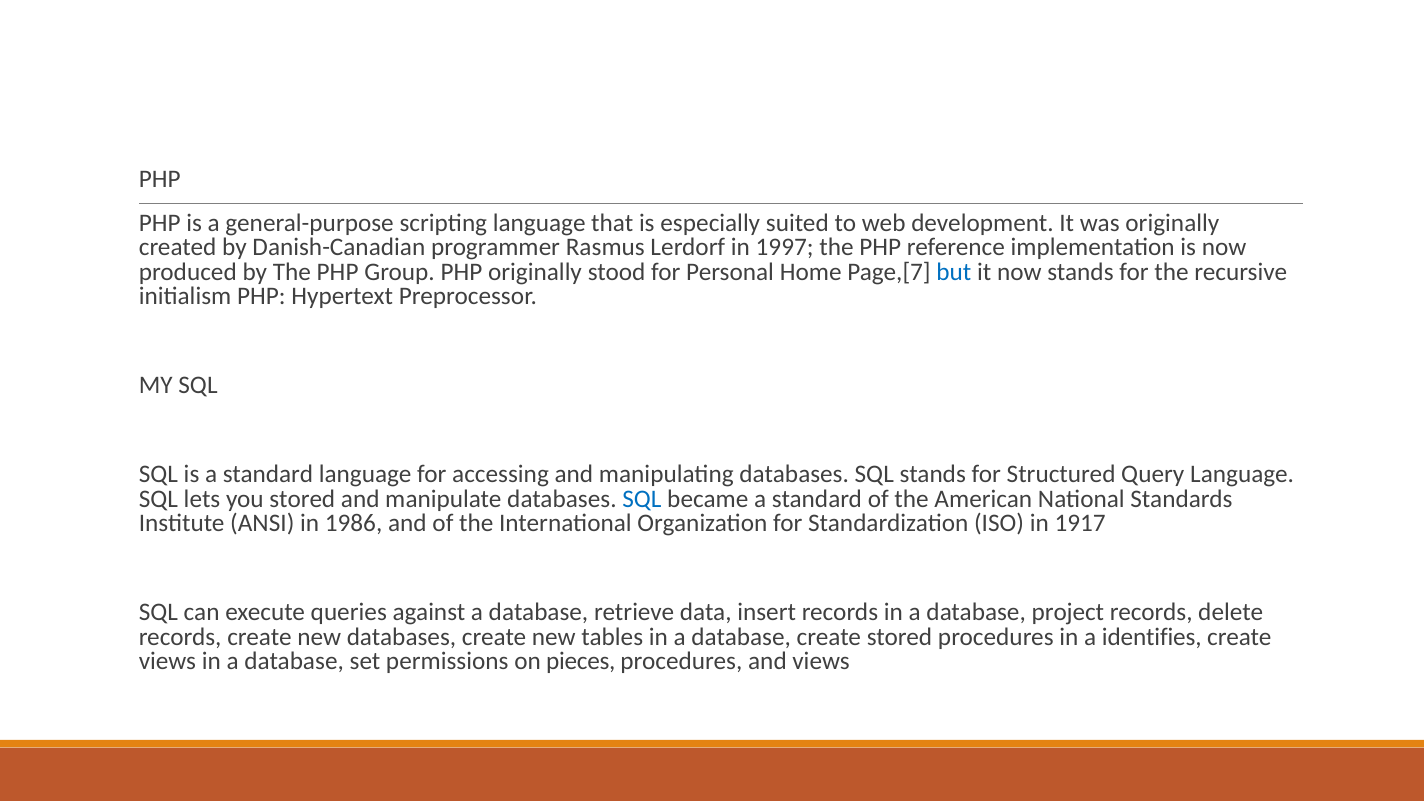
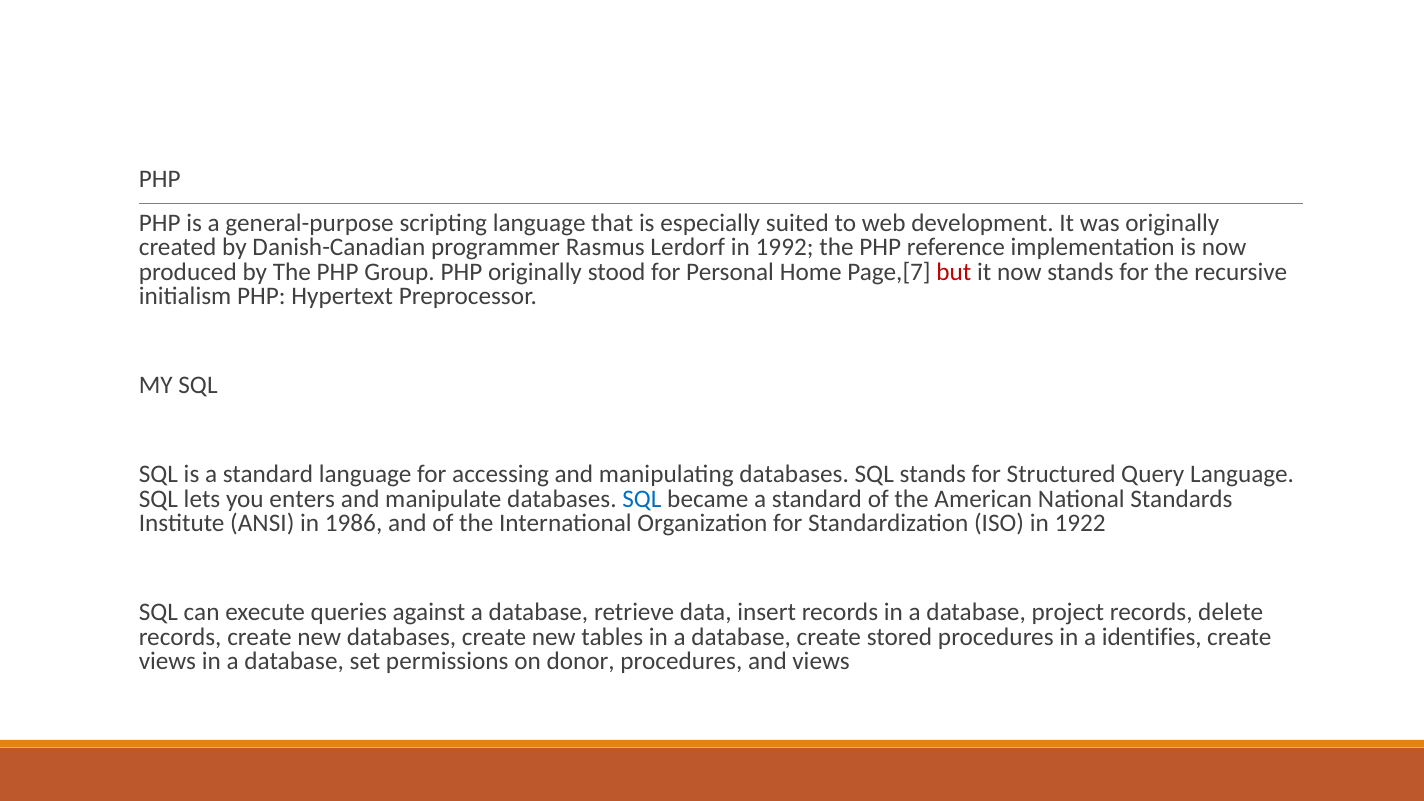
1997: 1997 -> 1992 (785, 247)
but colour: blue -> red (954, 272)
you stored: stored -> enters (302, 499)
1917: 1917 -> 1922 (1080, 523)
pieces: pieces -> donor (581, 661)
